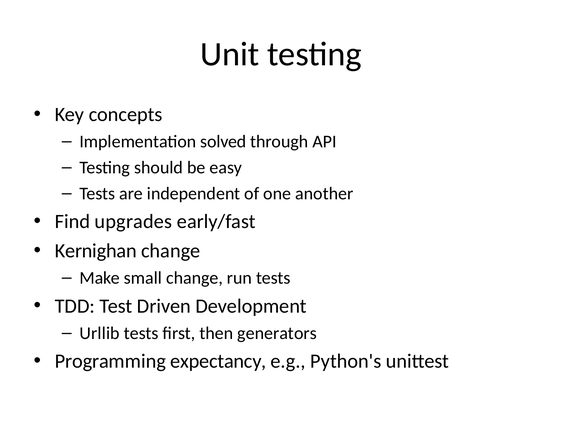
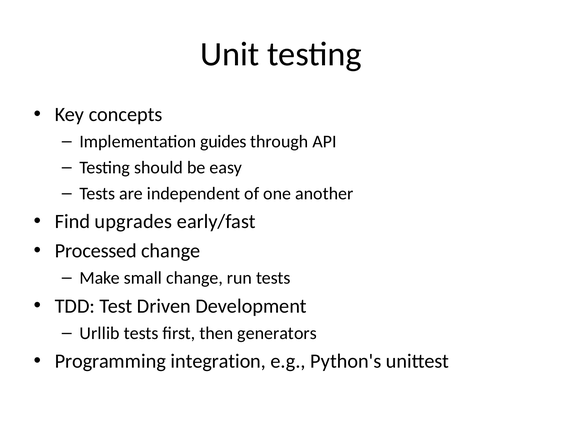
solved: solved -> guides (223, 142)
Kernighan: Kernighan -> Processed (96, 251)
expectancy: expectancy -> integration (218, 362)
